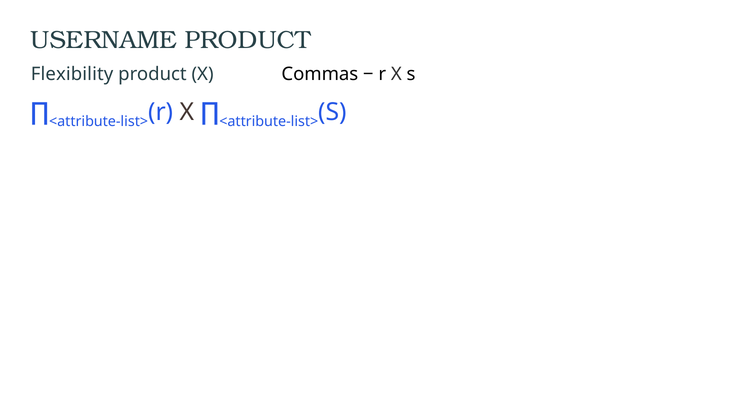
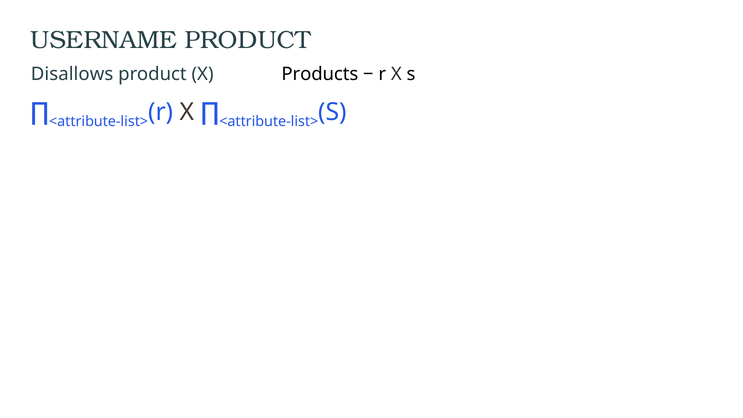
Flexibility: Flexibility -> Disallows (72, 74)
Commas: Commas -> Products (320, 74)
